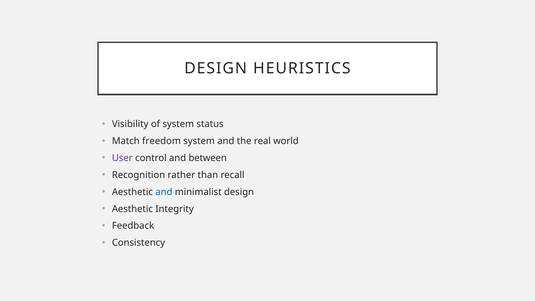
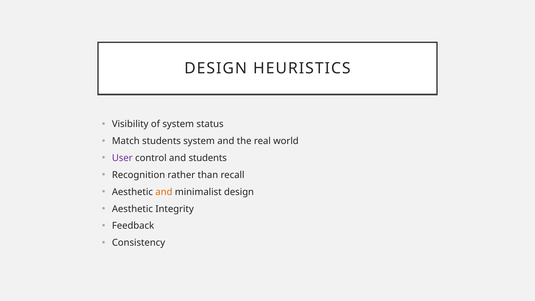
Match freedom: freedom -> students (162, 141)
and between: between -> students (208, 158)
and colour: blue -> orange (164, 192)
